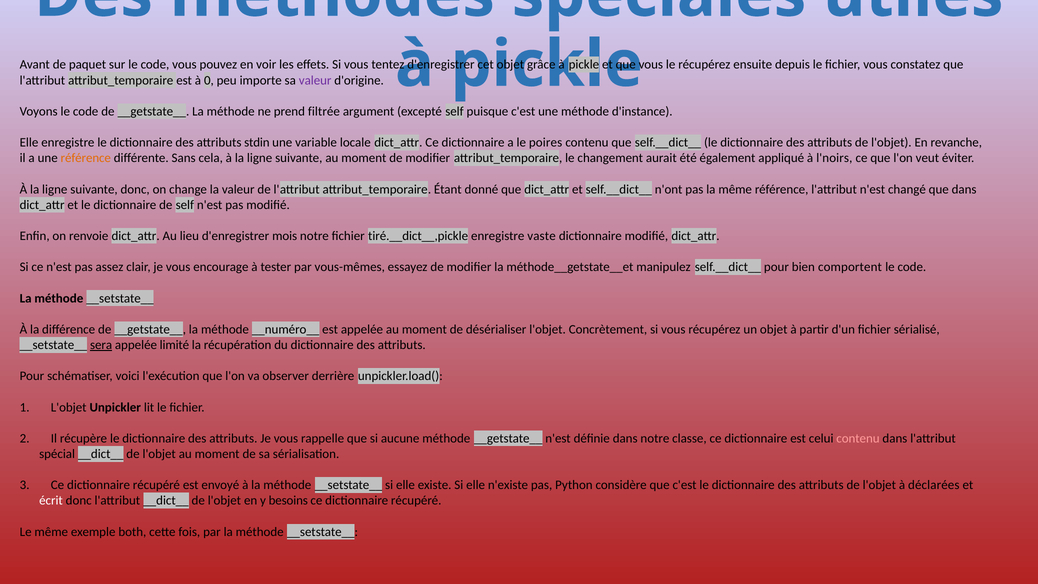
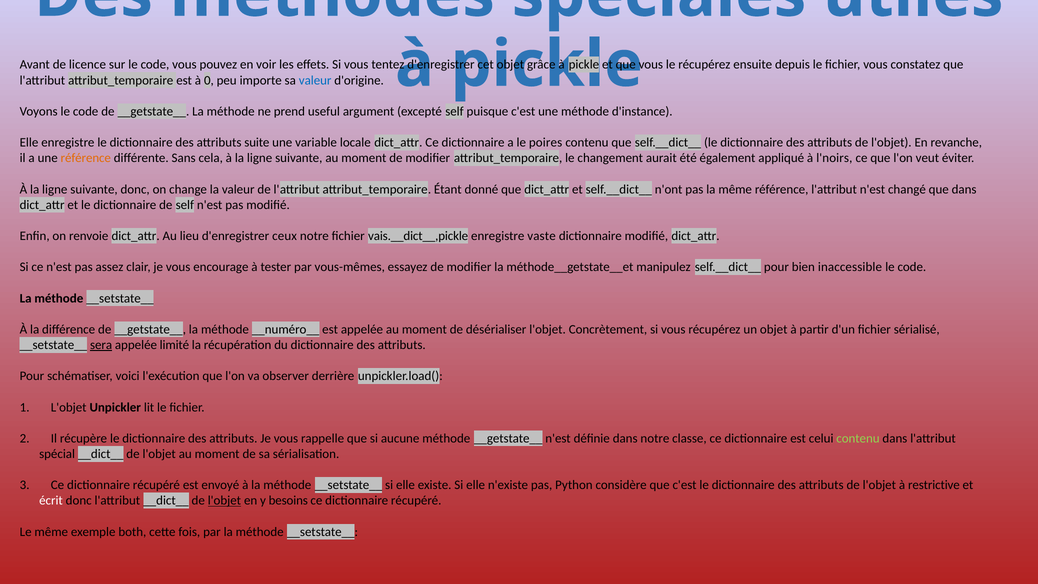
paquet: paquet -> licence (87, 65)
valeur colour: purple -> blue (315, 80)
filtrée: filtrée -> useful (324, 111)
stdin: stdin -> suite (257, 143)
mois: mois -> ceux (285, 236)
tiré.__dict__,pickle: tiré.__dict__,pickle -> vais.__dict__,pickle (418, 236)
comportent: comportent -> inaccessible (850, 267)
contenu colour: pink -> light green (858, 438)
déclarées: déclarées -> restrictive (934, 485)
l'objet underline: none -> present (224, 501)
